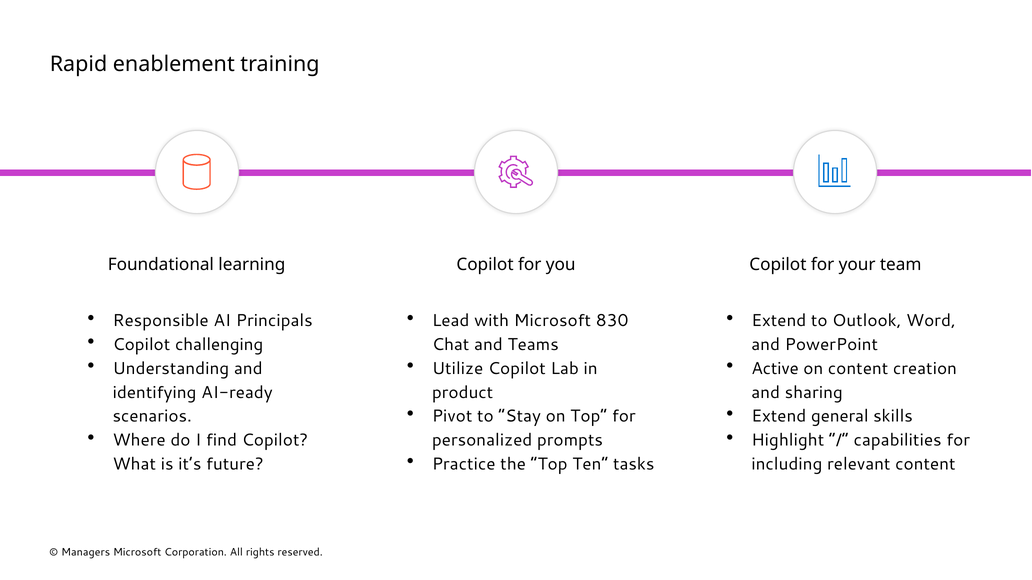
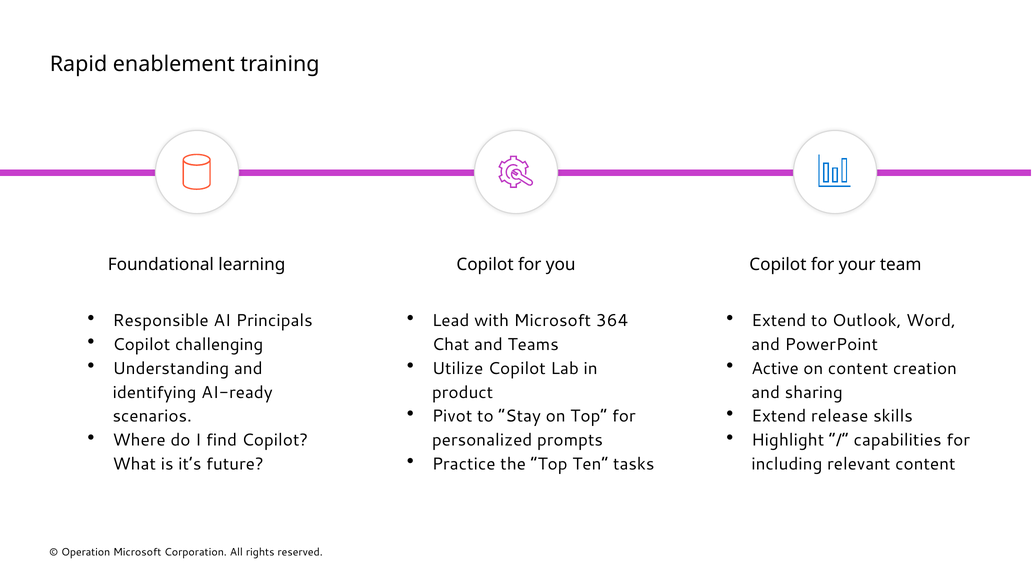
830: 830 -> 364 (612, 321)
general: general -> release (840, 417)
Managers: Managers -> Operation (86, 553)
